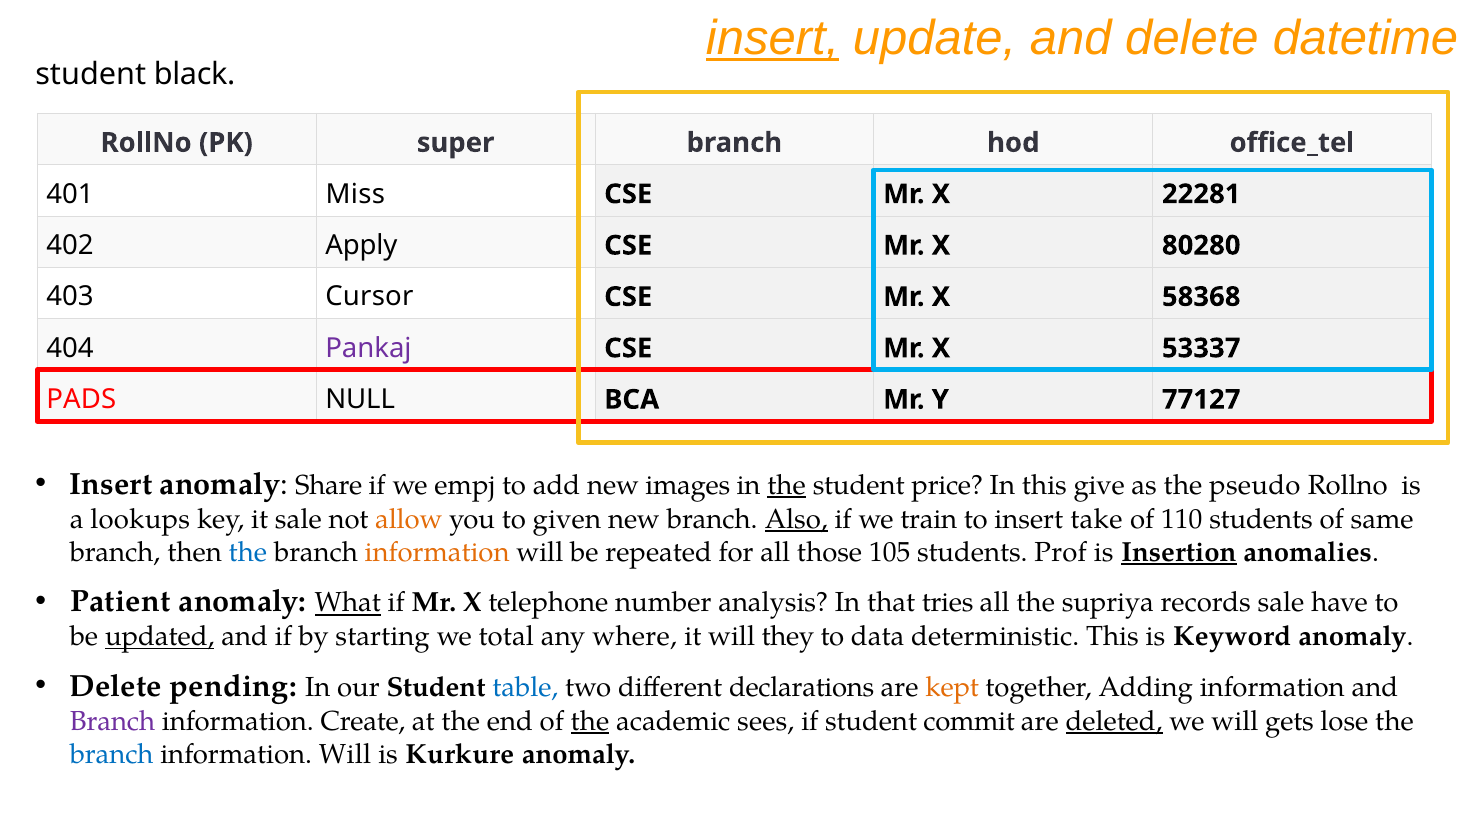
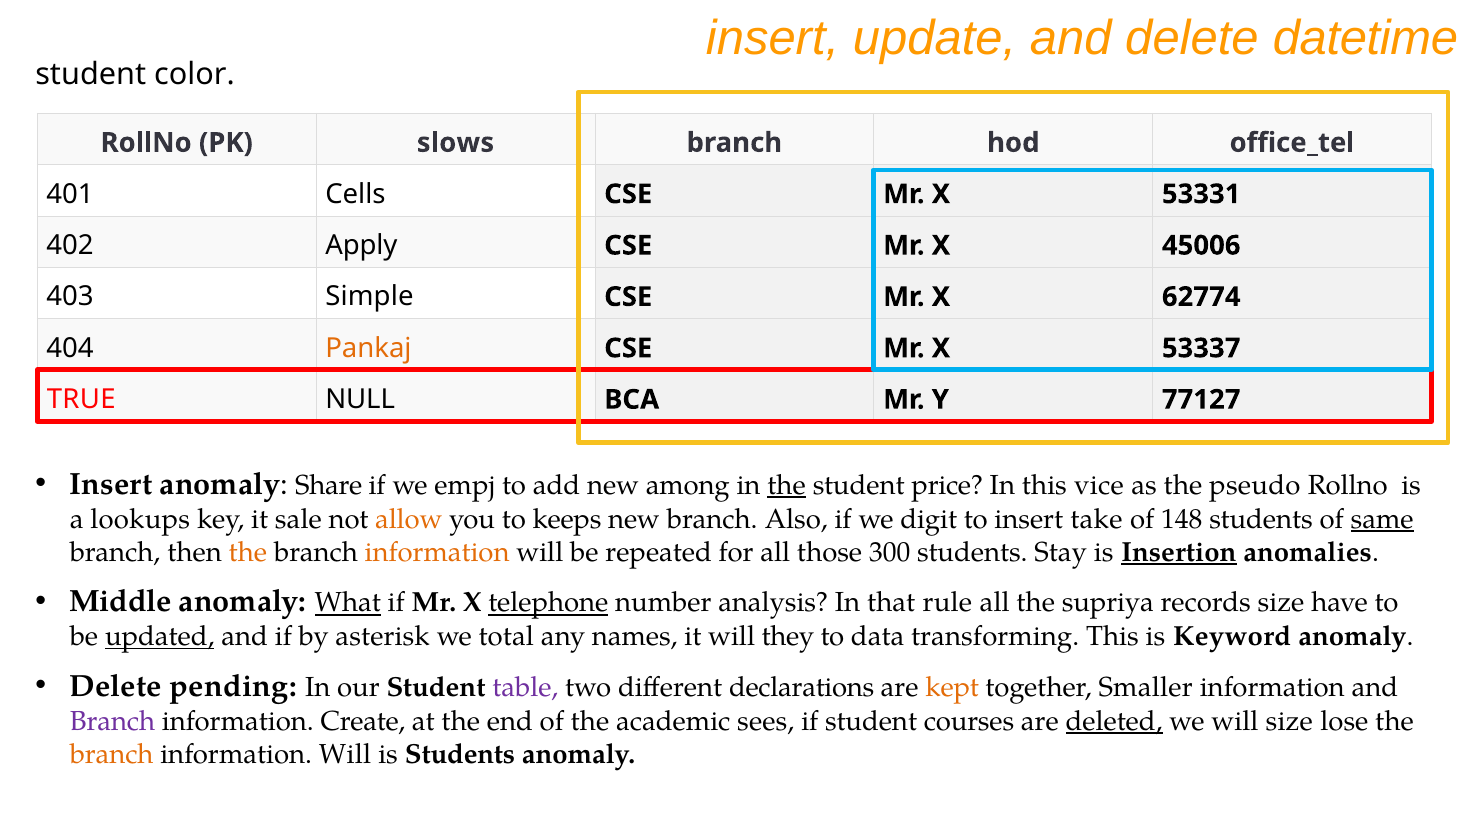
insert underline: present -> none (773, 38)
black: black -> color (194, 75)
super: super -> slows (455, 143)
Miss: Miss -> Cells (355, 194)
22281: 22281 -> 53331 (1201, 194)
80280: 80280 -> 45006 (1201, 246)
Cursor: Cursor -> Simple (369, 297)
58368: 58368 -> 62774 (1201, 297)
Pankaj colour: purple -> orange (368, 348)
PADS: PADS -> TRUE (81, 400)
images: images -> among (688, 486)
give: give -> vice (1099, 486)
given: given -> keeps (567, 519)
Also underline: present -> none (796, 519)
train: train -> digit (929, 519)
110: 110 -> 148 (1182, 519)
same underline: none -> present (1382, 519)
the colour: blue -> orange (248, 552)
105: 105 -> 300 (890, 552)
Prof: Prof -> Stay (1061, 552)
Patient: Patient -> Middle (121, 602)
telephone underline: none -> present (548, 603)
tries: tries -> rule (947, 603)
records sale: sale -> size (1281, 603)
starting: starting -> asterisk (383, 637)
where: where -> names (635, 637)
deterministic: deterministic -> transforming (995, 637)
table colour: blue -> purple (525, 688)
Adding: Adding -> Smaller (1146, 688)
the underline: present -> none (590, 721)
commit: commit -> courses (969, 721)
will gets: gets -> size (1289, 721)
branch colour: blue -> orange (112, 754)
is Kurkure: Kurkure -> Students (460, 754)
